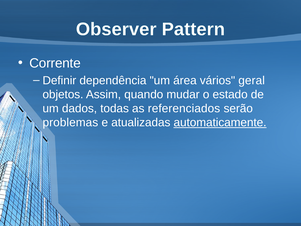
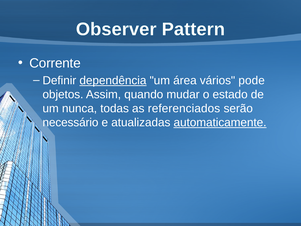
dependência underline: none -> present (113, 80)
geral: geral -> pode (252, 80)
dados: dados -> nunca (80, 108)
problemas: problemas -> necessário (70, 122)
